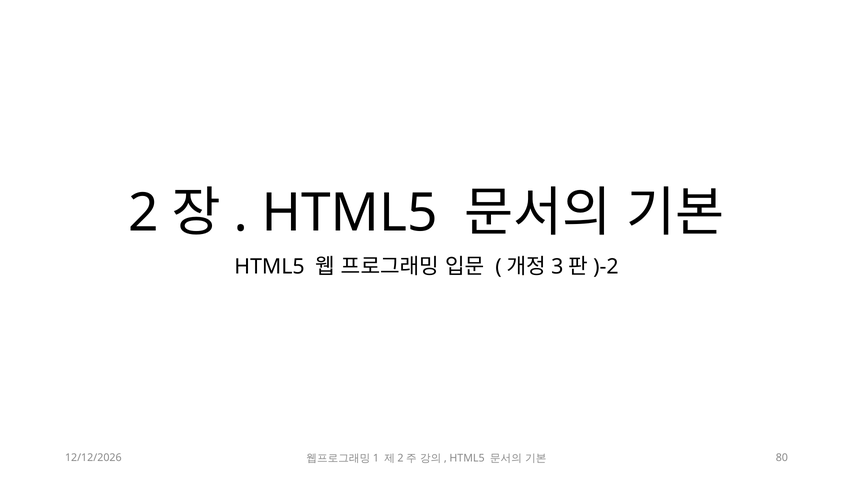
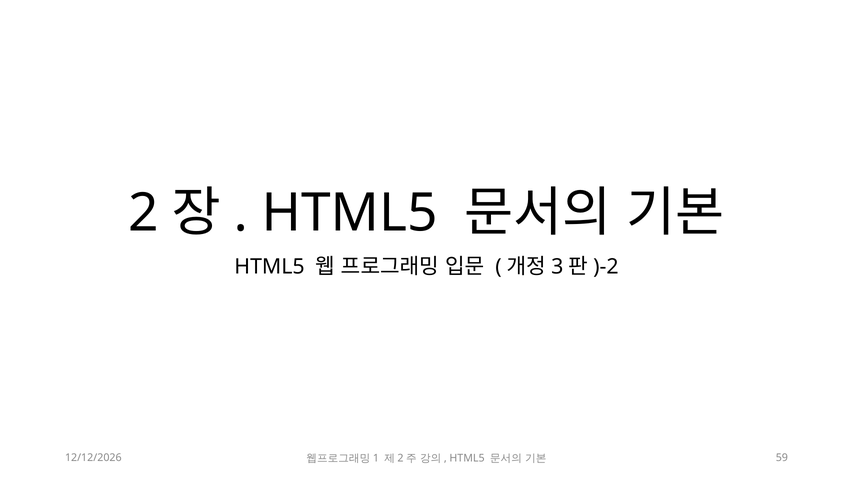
80: 80 -> 59 (782, 457)
